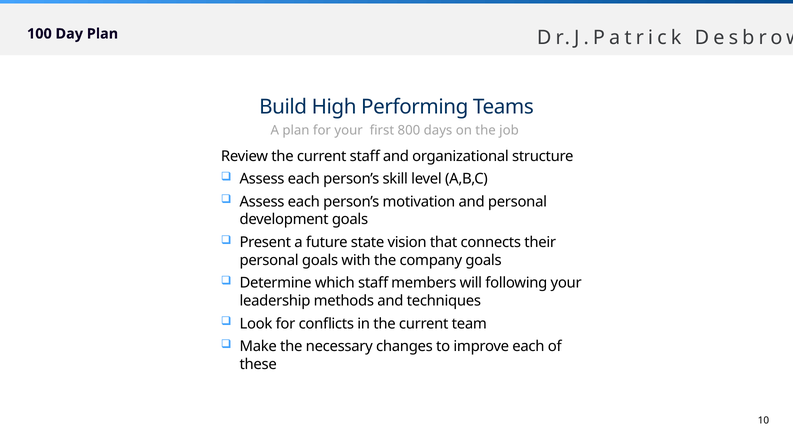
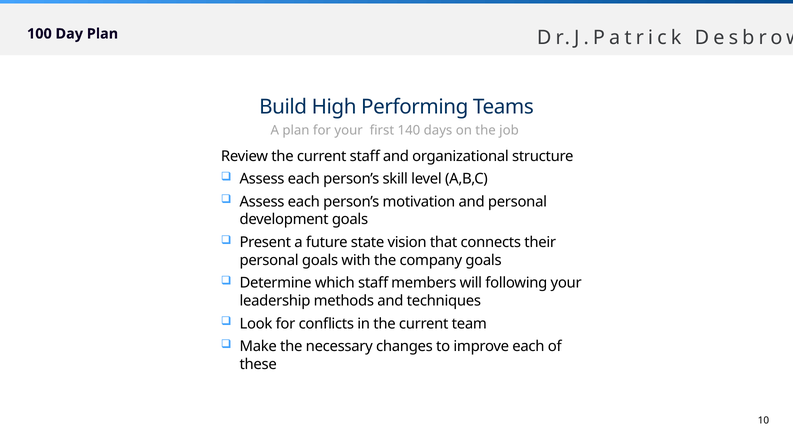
800: 800 -> 140 (409, 130)
